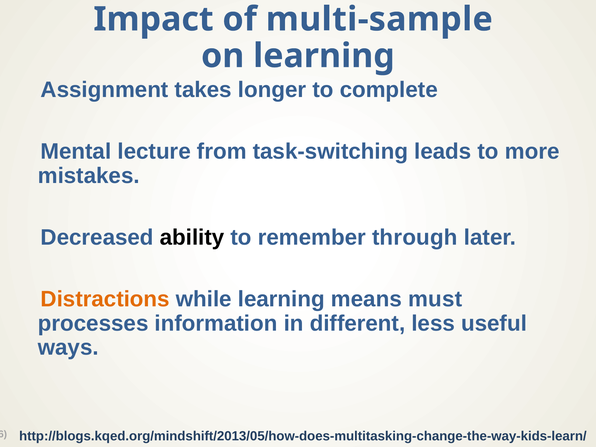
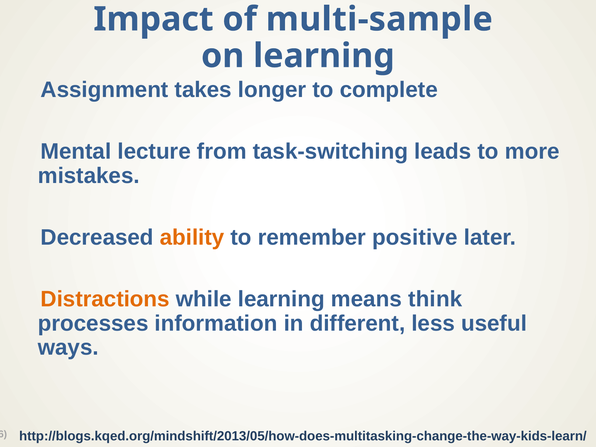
ability colour: black -> orange (192, 238)
through: through -> positive (415, 238)
must: must -> think (435, 299)
